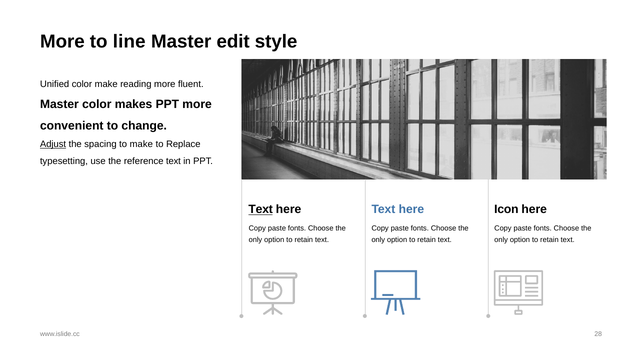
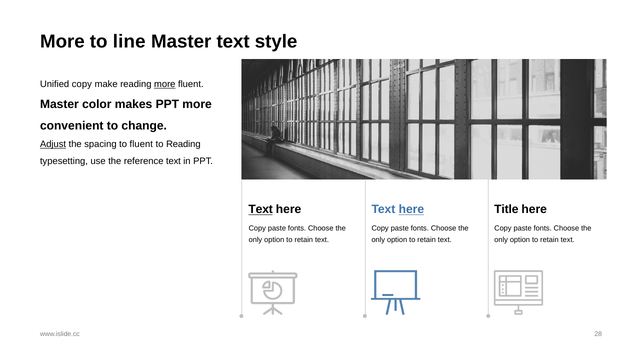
Master edit: edit -> text (233, 42)
Unified color: color -> copy (82, 84)
more underline: none -> present (165, 84)
to make: make -> fluent (141, 144)
to Replace: Replace -> Reading (183, 144)
here underline: none -> present (411, 210)
Icon: Icon -> Title (506, 210)
